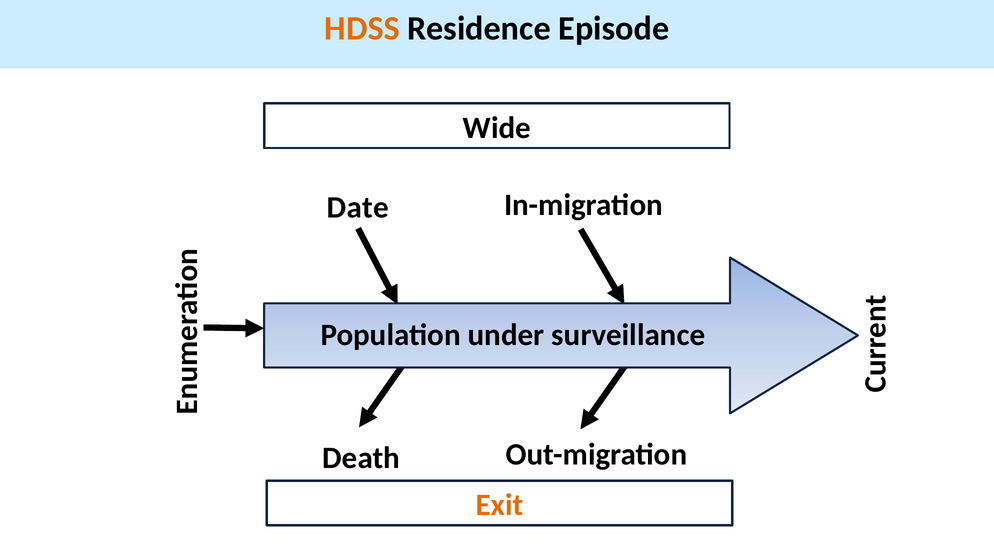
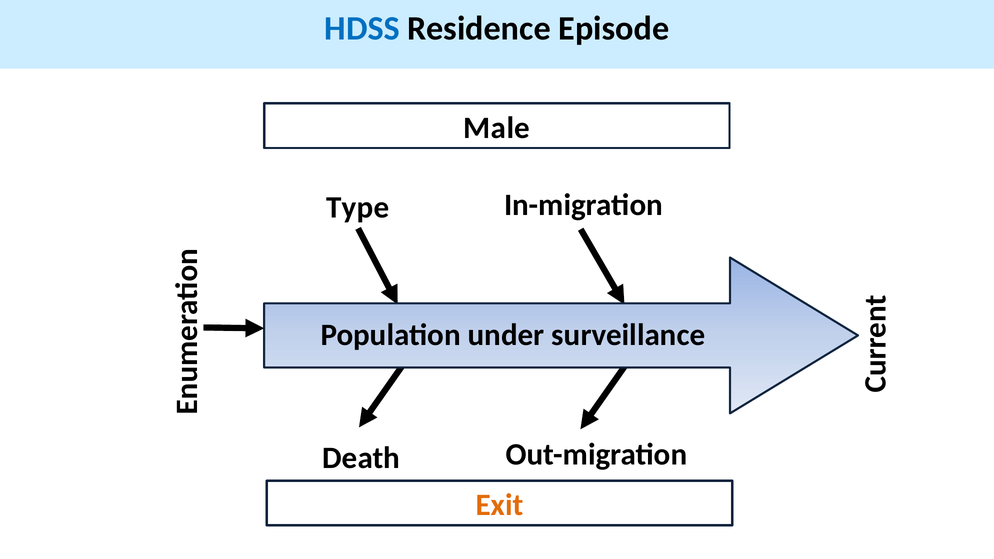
HDSS colour: orange -> blue (362, 29)
Wide: Wide -> Male (497, 128)
Date: Date -> Type (358, 208)
